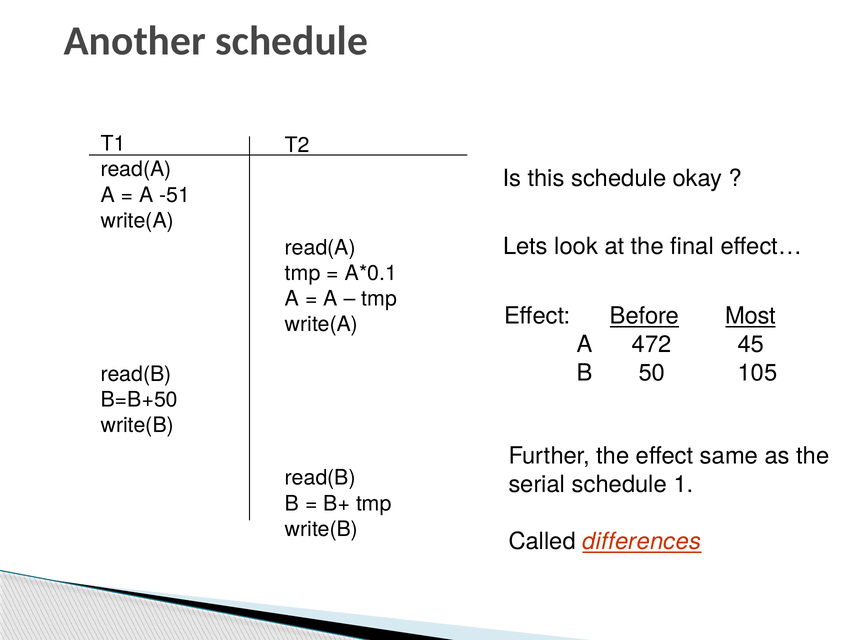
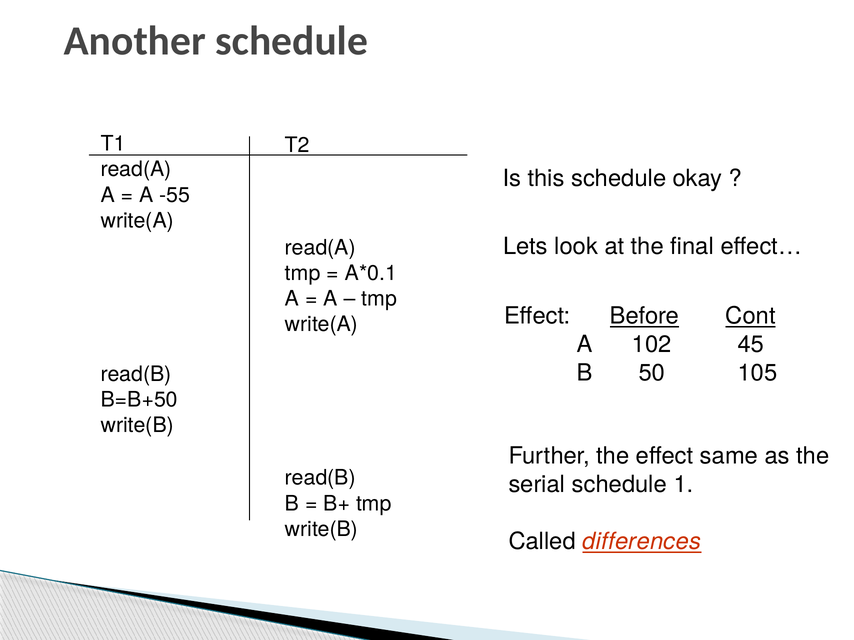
-51: -51 -> -55 (175, 195)
Most: Most -> Cont (751, 316)
472: 472 -> 102 (652, 345)
